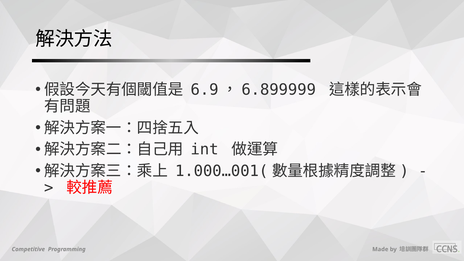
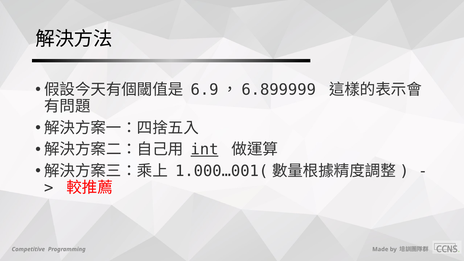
int underline: none -> present (205, 149)
